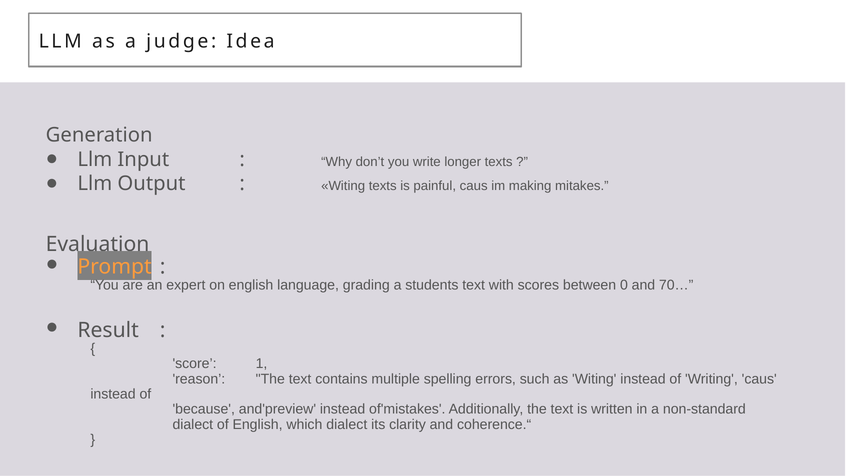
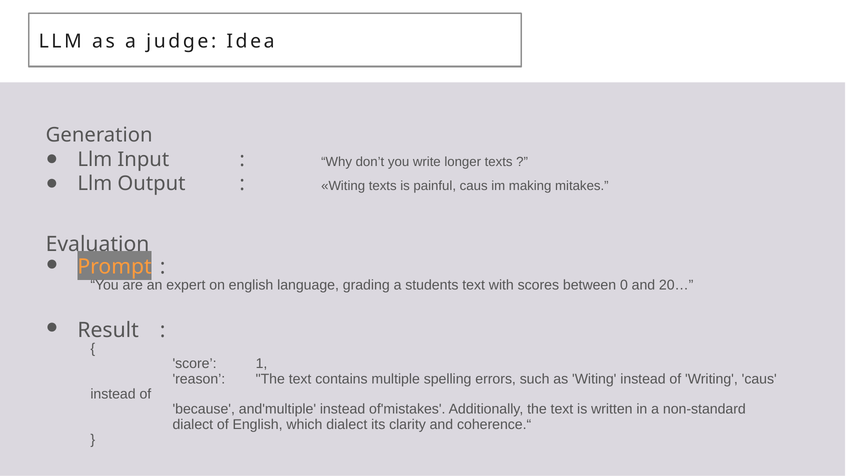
70…: 70… -> 20… (676, 285)
and'preview: and'preview -> and'multiple (277, 409)
